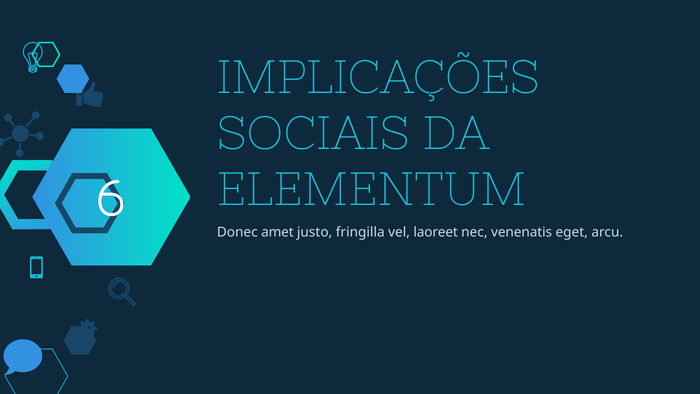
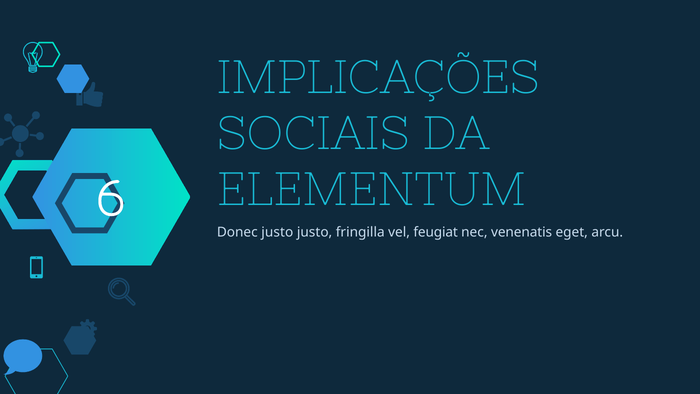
Donec amet: amet -> justo (277, 232)
laoreet: laoreet -> feugiat (436, 232)
